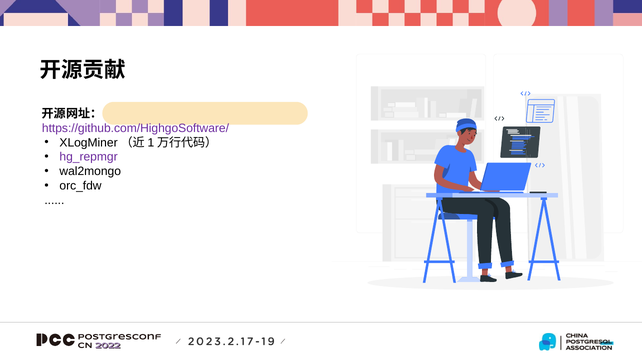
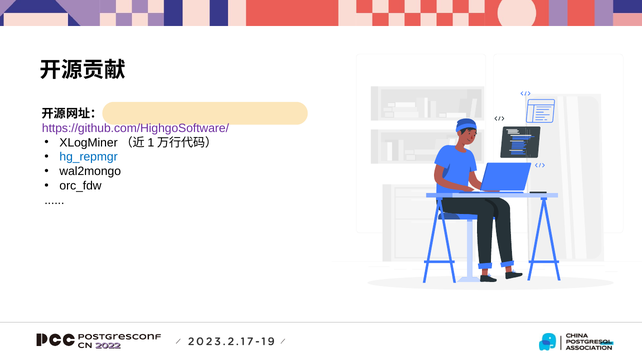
hg_repmgr colour: purple -> blue (89, 157)
